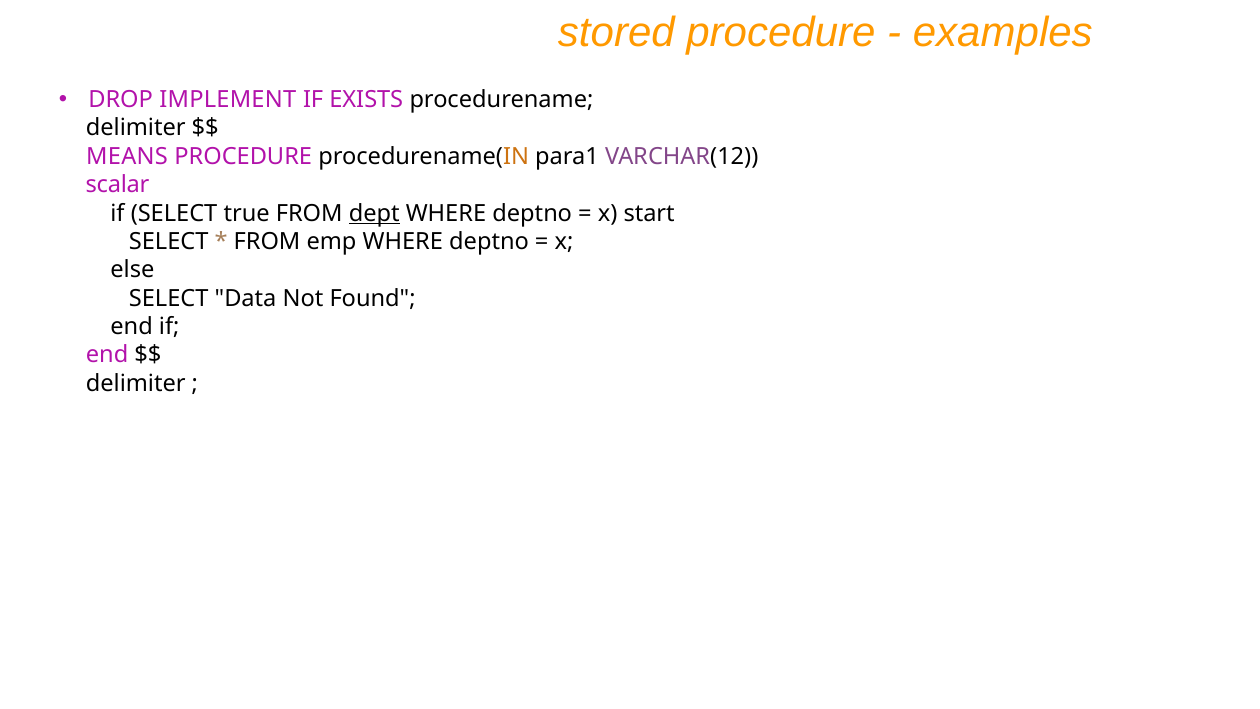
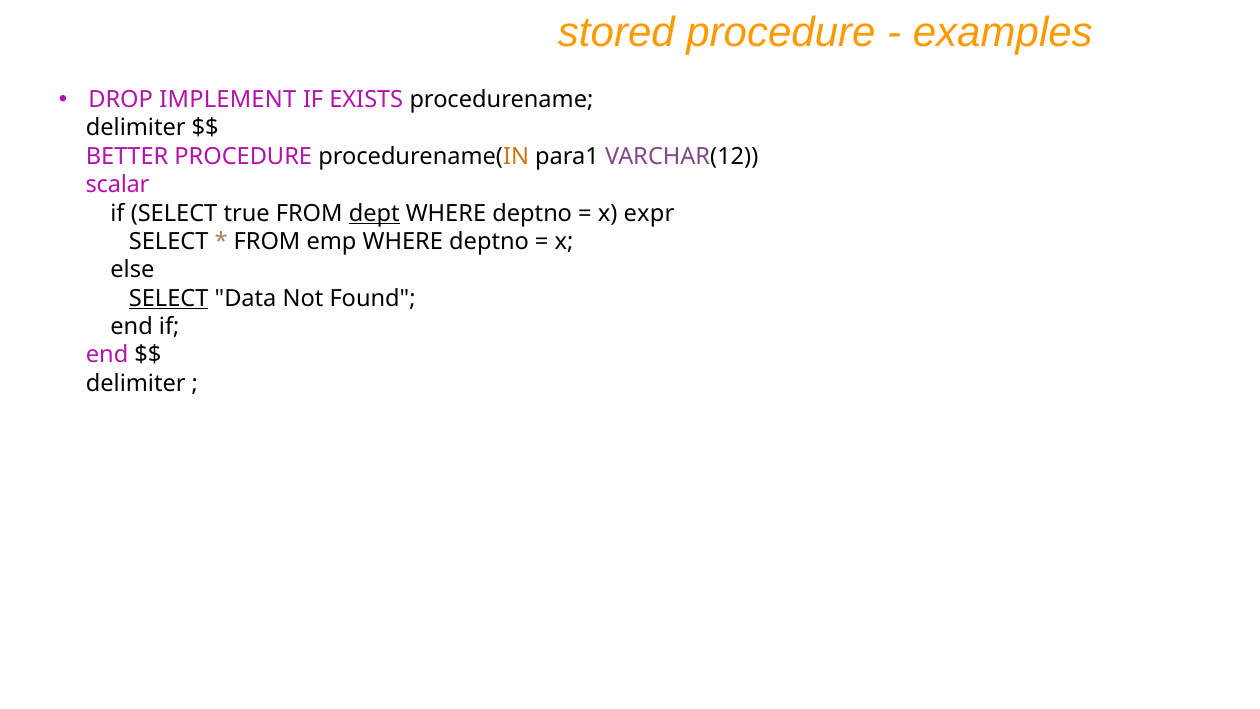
MEANS: MEANS -> BETTER (127, 156)
start: start -> expr (649, 213)
SELECT underline: none -> present (169, 298)
